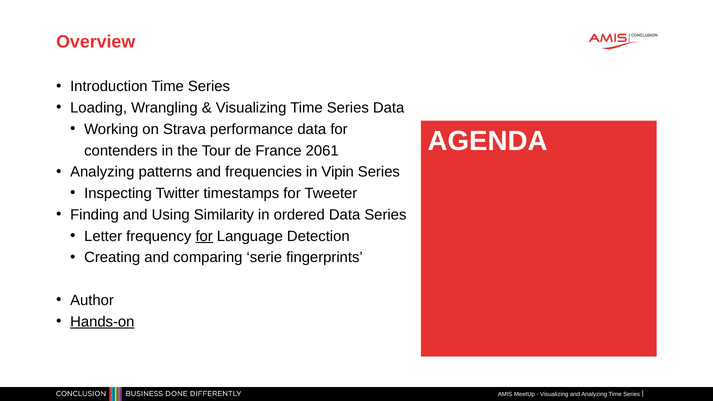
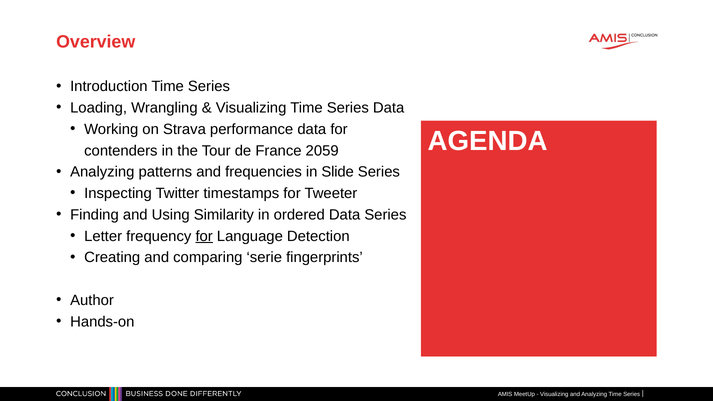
2061: 2061 -> 2059 (322, 151)
Vipin: Vipin -> Slide (338, 172)
Hands-on underline: present -> none (102, 322)
